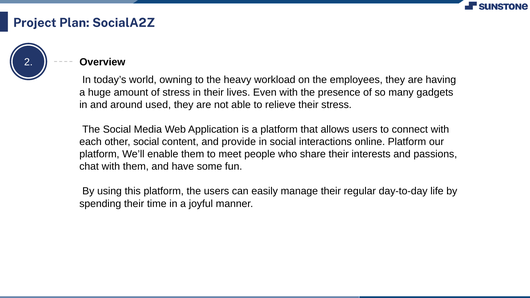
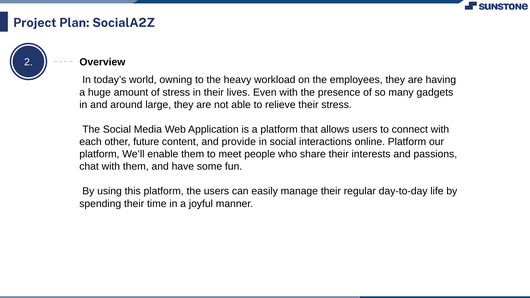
used: used -> large (158, 105)
other social: social -> future (146, 142)
